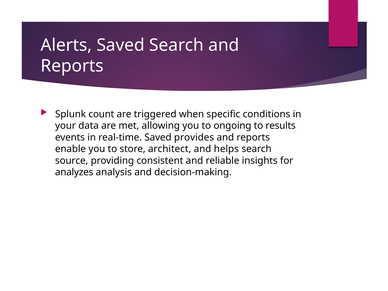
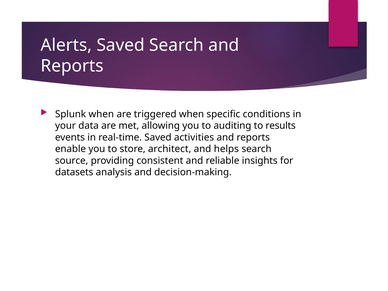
Splunk count: count -> when (101, 114)
ongoing: ongoing -> auditing (232, 126)
provides: provides -> activities (194, 137)
analyzes: analyzes -> datasets (74, 172)
